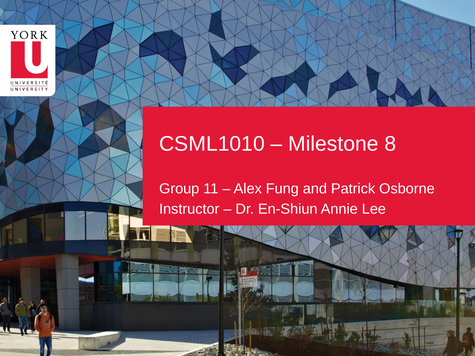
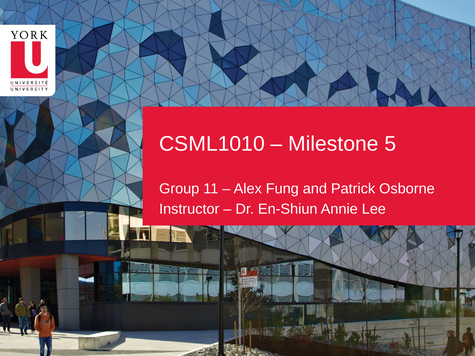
8: 8 -> 5 (390, 144)
